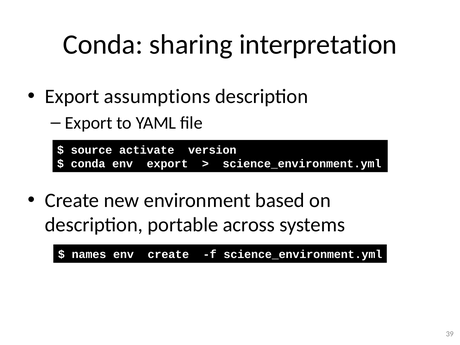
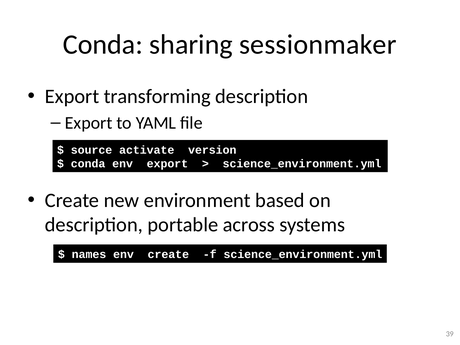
interpretation: interpretation -> sessionmaker (318, 45)
assumptions: assumptions -> transforming (157, 96)
